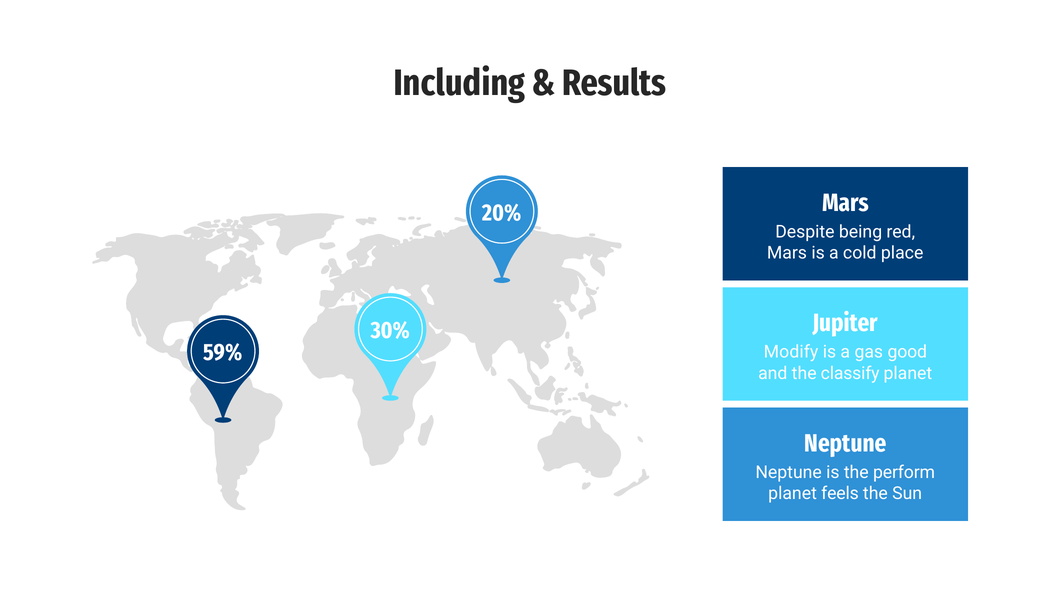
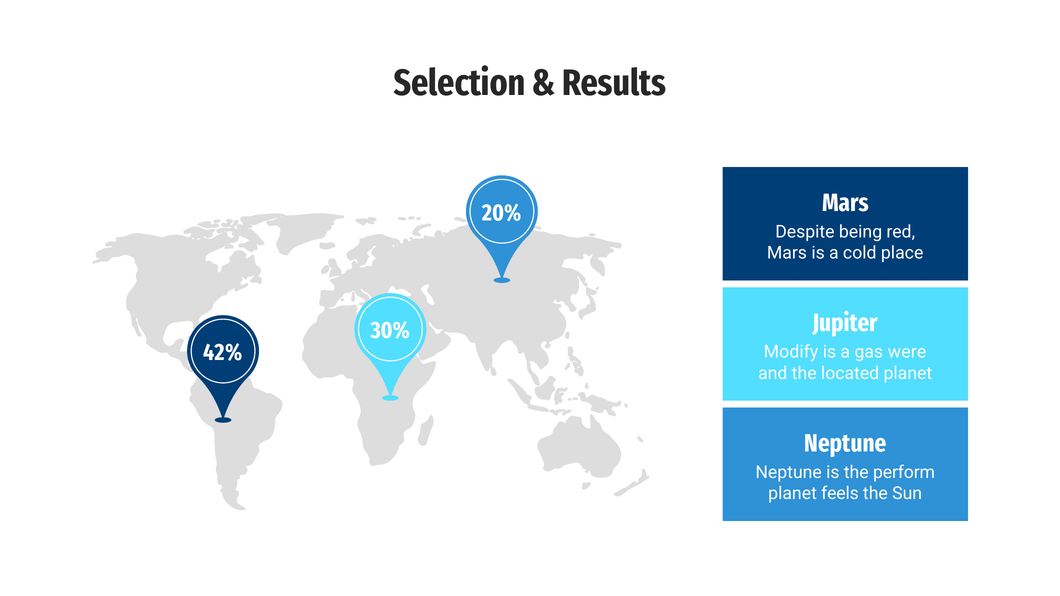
Including: Including -> Selection (460, 83)
59%: 59% -> 42% (223, 353)
good: good -> were (907, 352)
classify: classify -> located (850, 373)
